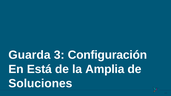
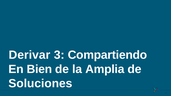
Guarda: Guarda -> Derivar (29, 55)
Configuración: Configuración -> Compartiendo (107, 55)
Está: Está -> Bien (39, 69)
